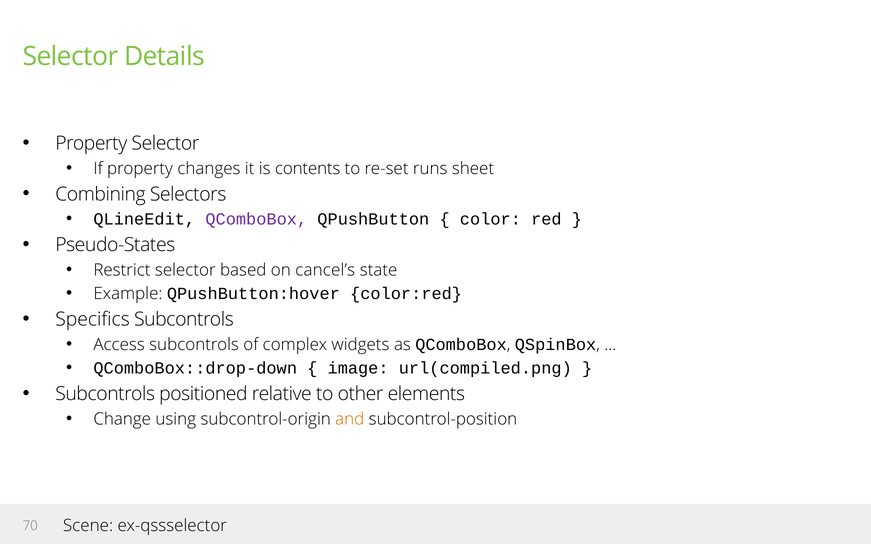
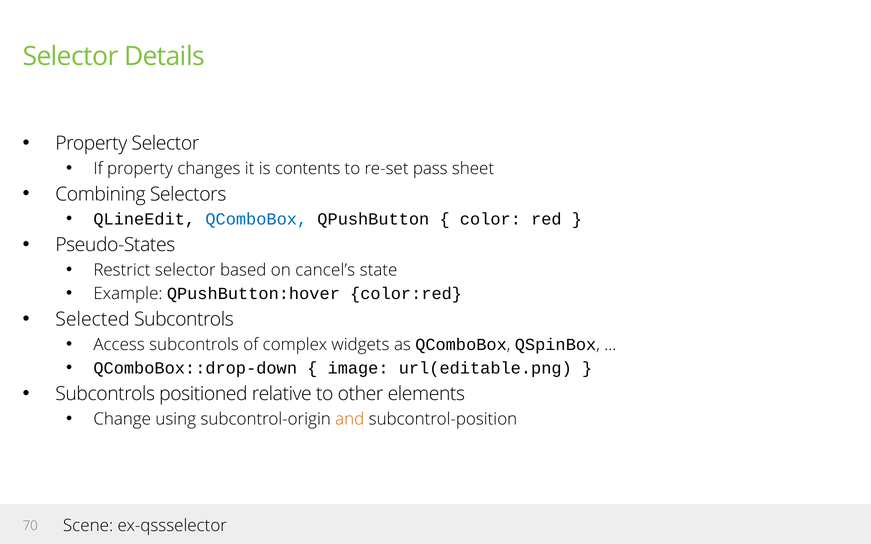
runs: runs -> pass (430, 169)
QComboBox colour: purple -> blue (256, 219)
Specifics: Specifics -> Selected (93, 320)
url(compiled.png: url(compiled.png -> url(editable.png (485, 369)
